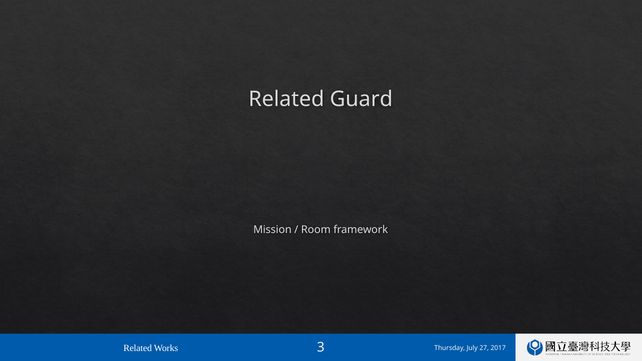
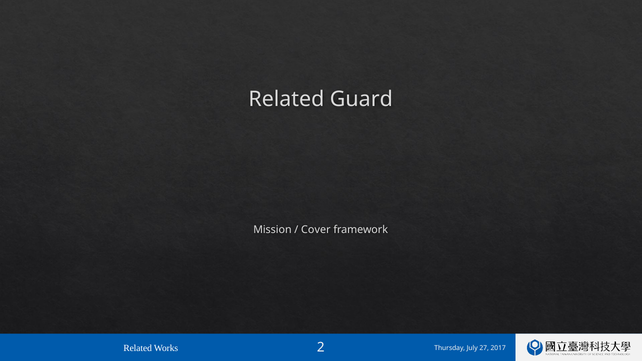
Room: Room -> Cover (316, 230)
3: 3 -> 2 (321, 347)
